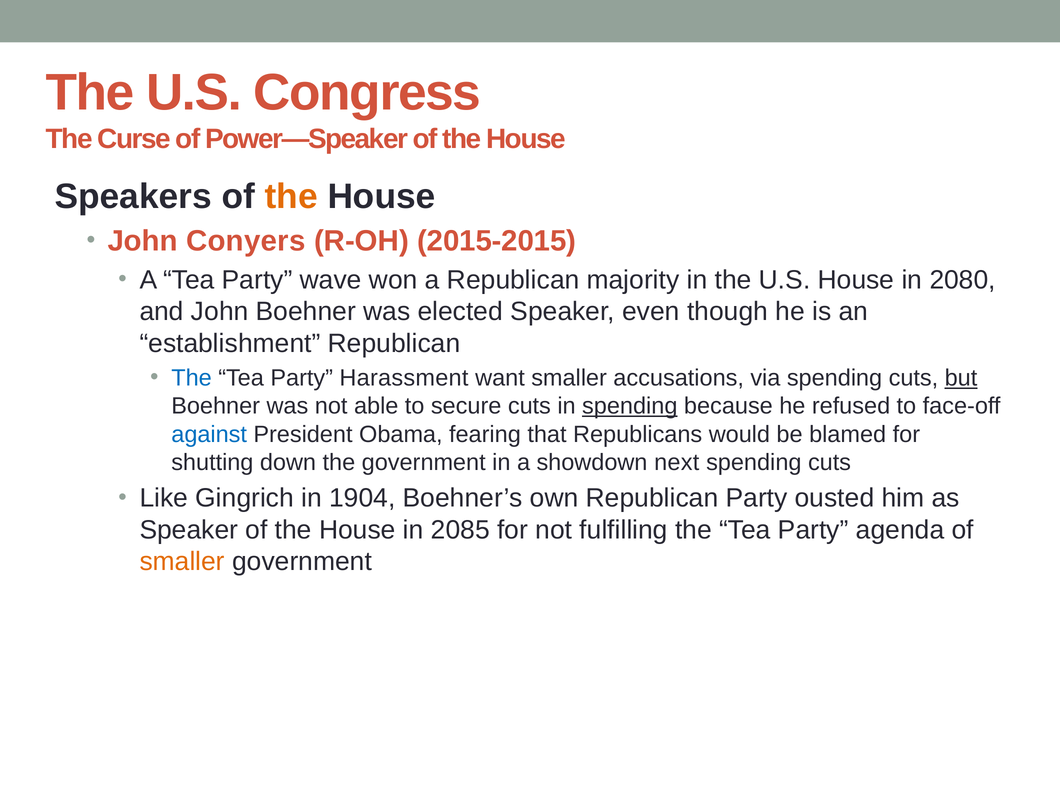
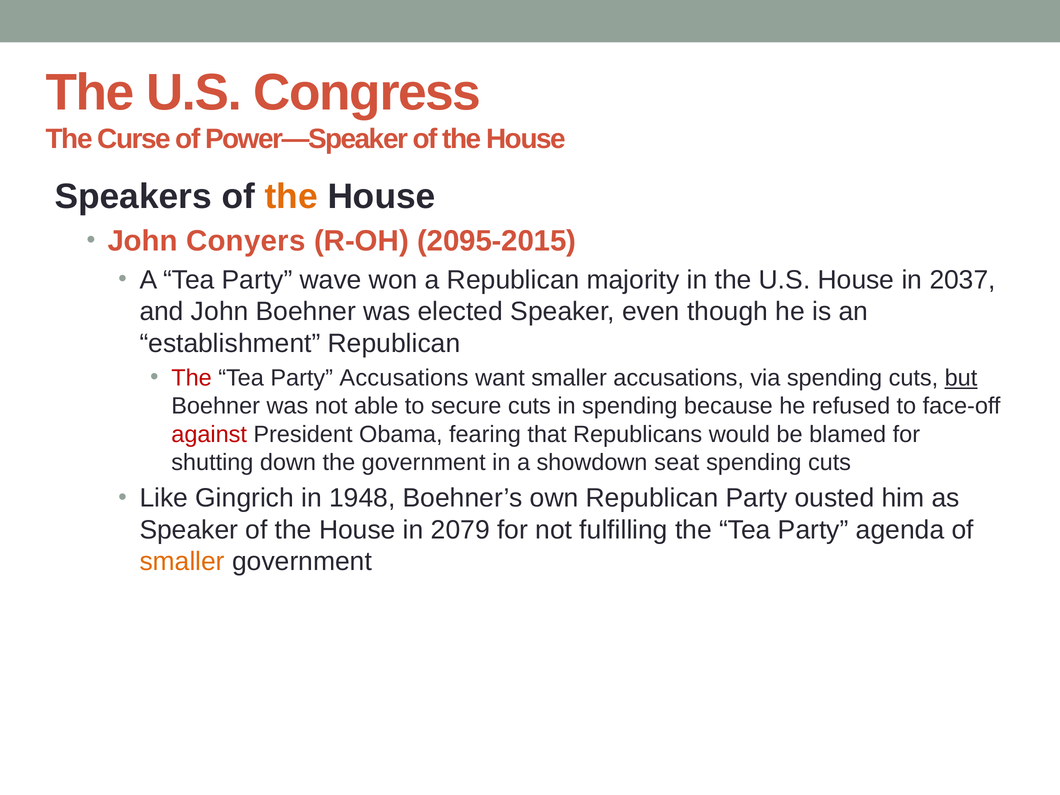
2015-2015: 2015-2015 -> 2095-2015 (497, 241)
2080: 2080 -> 2037 (963, 280)
The colour: blue -> red (192, 378)
Party Harassment: Harassment -> Accusations (404, 378)
spending underline: present -> none (630, 406)
against colour: blue -> red (209, 434)
next: next -> seat (677, 463)
1904: 1904 -> 1948 (362, 498)
2085: 2085 -> 2079 (460, 530)
